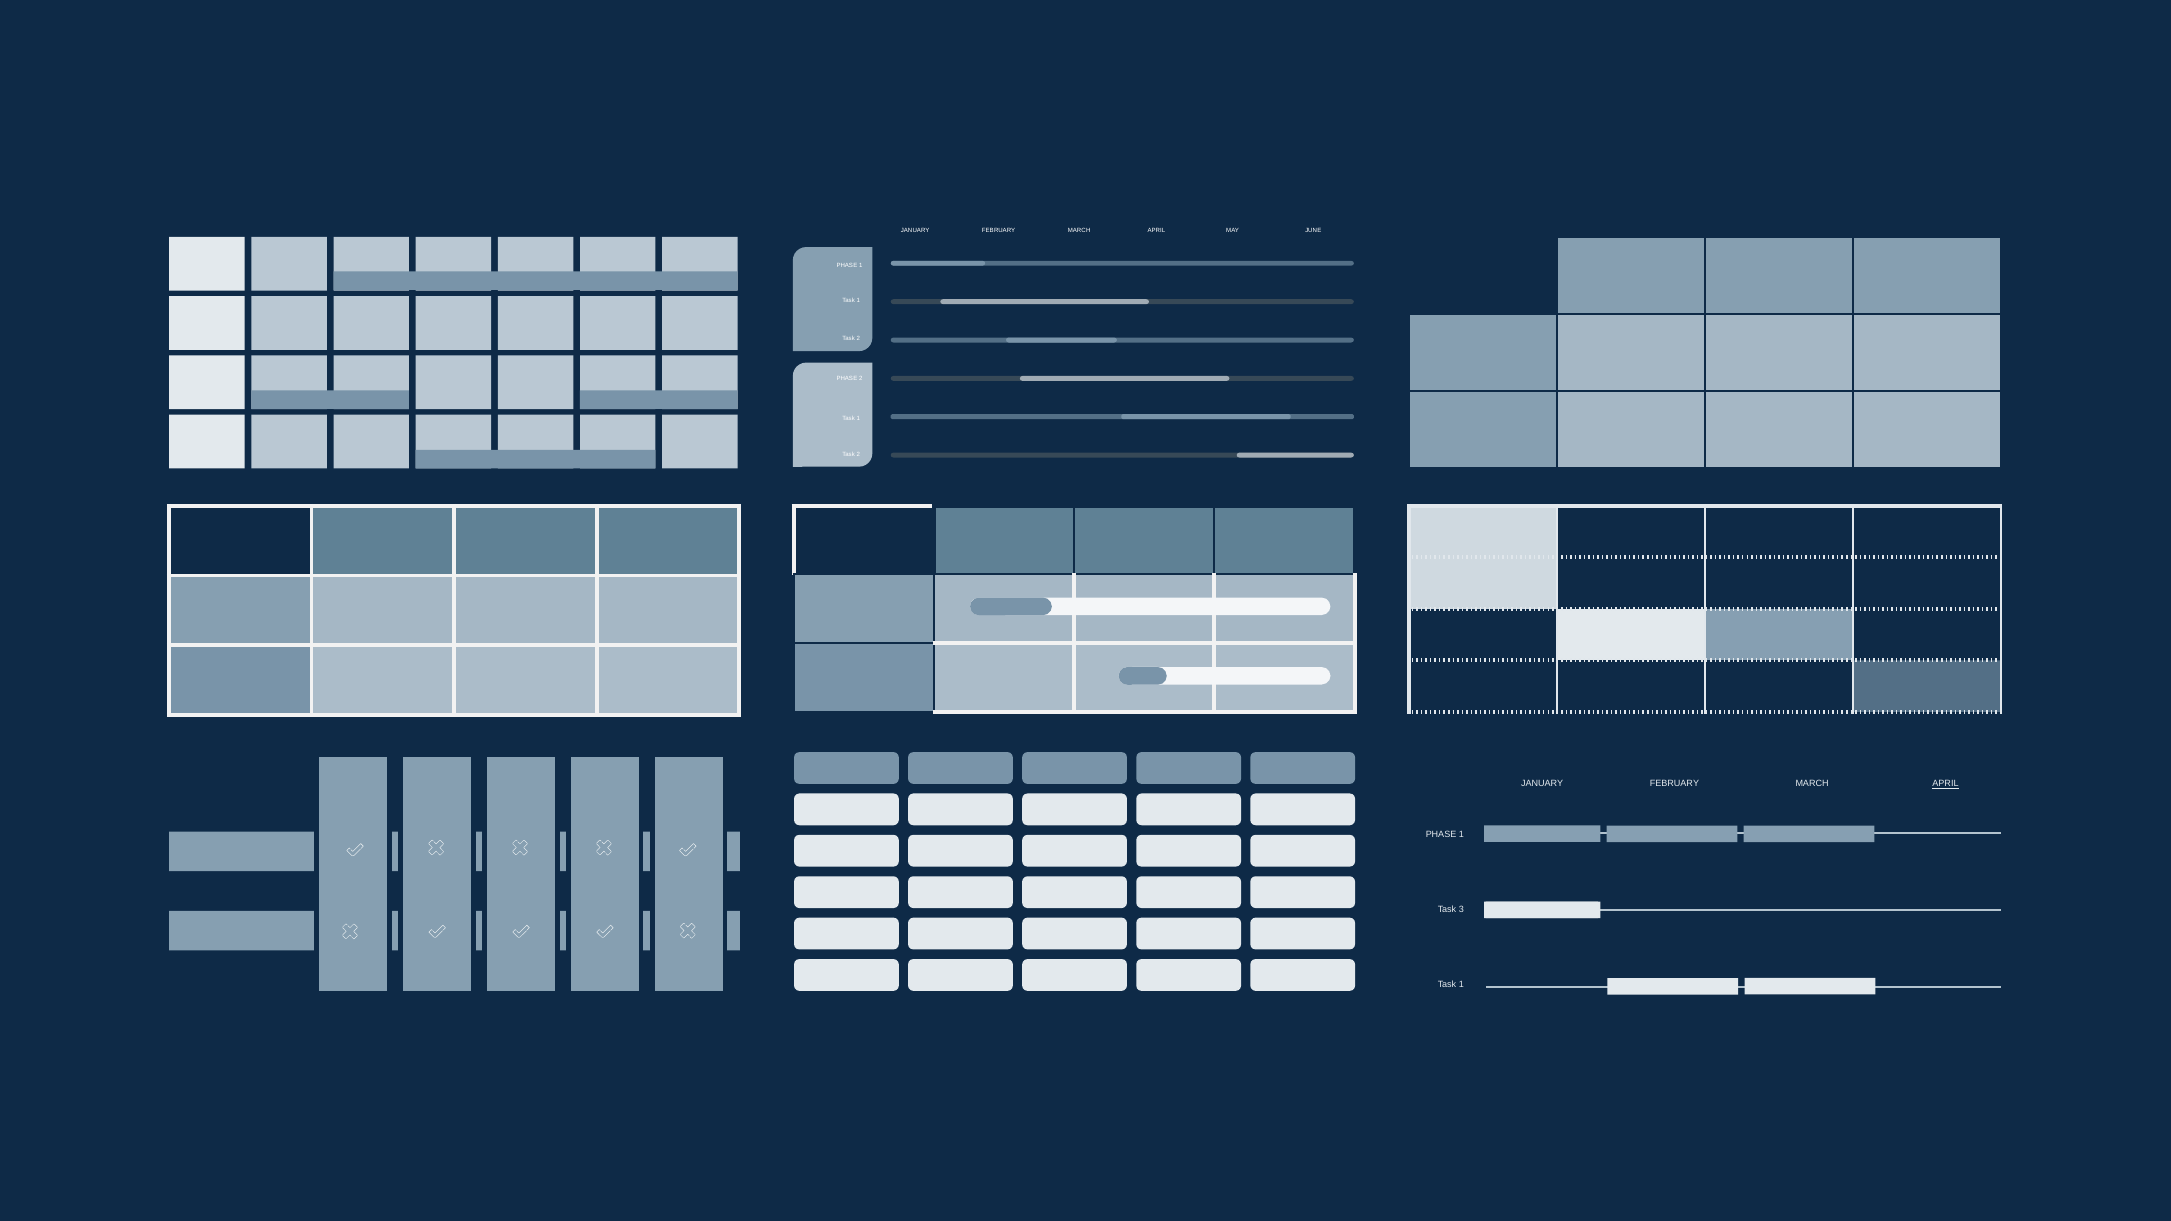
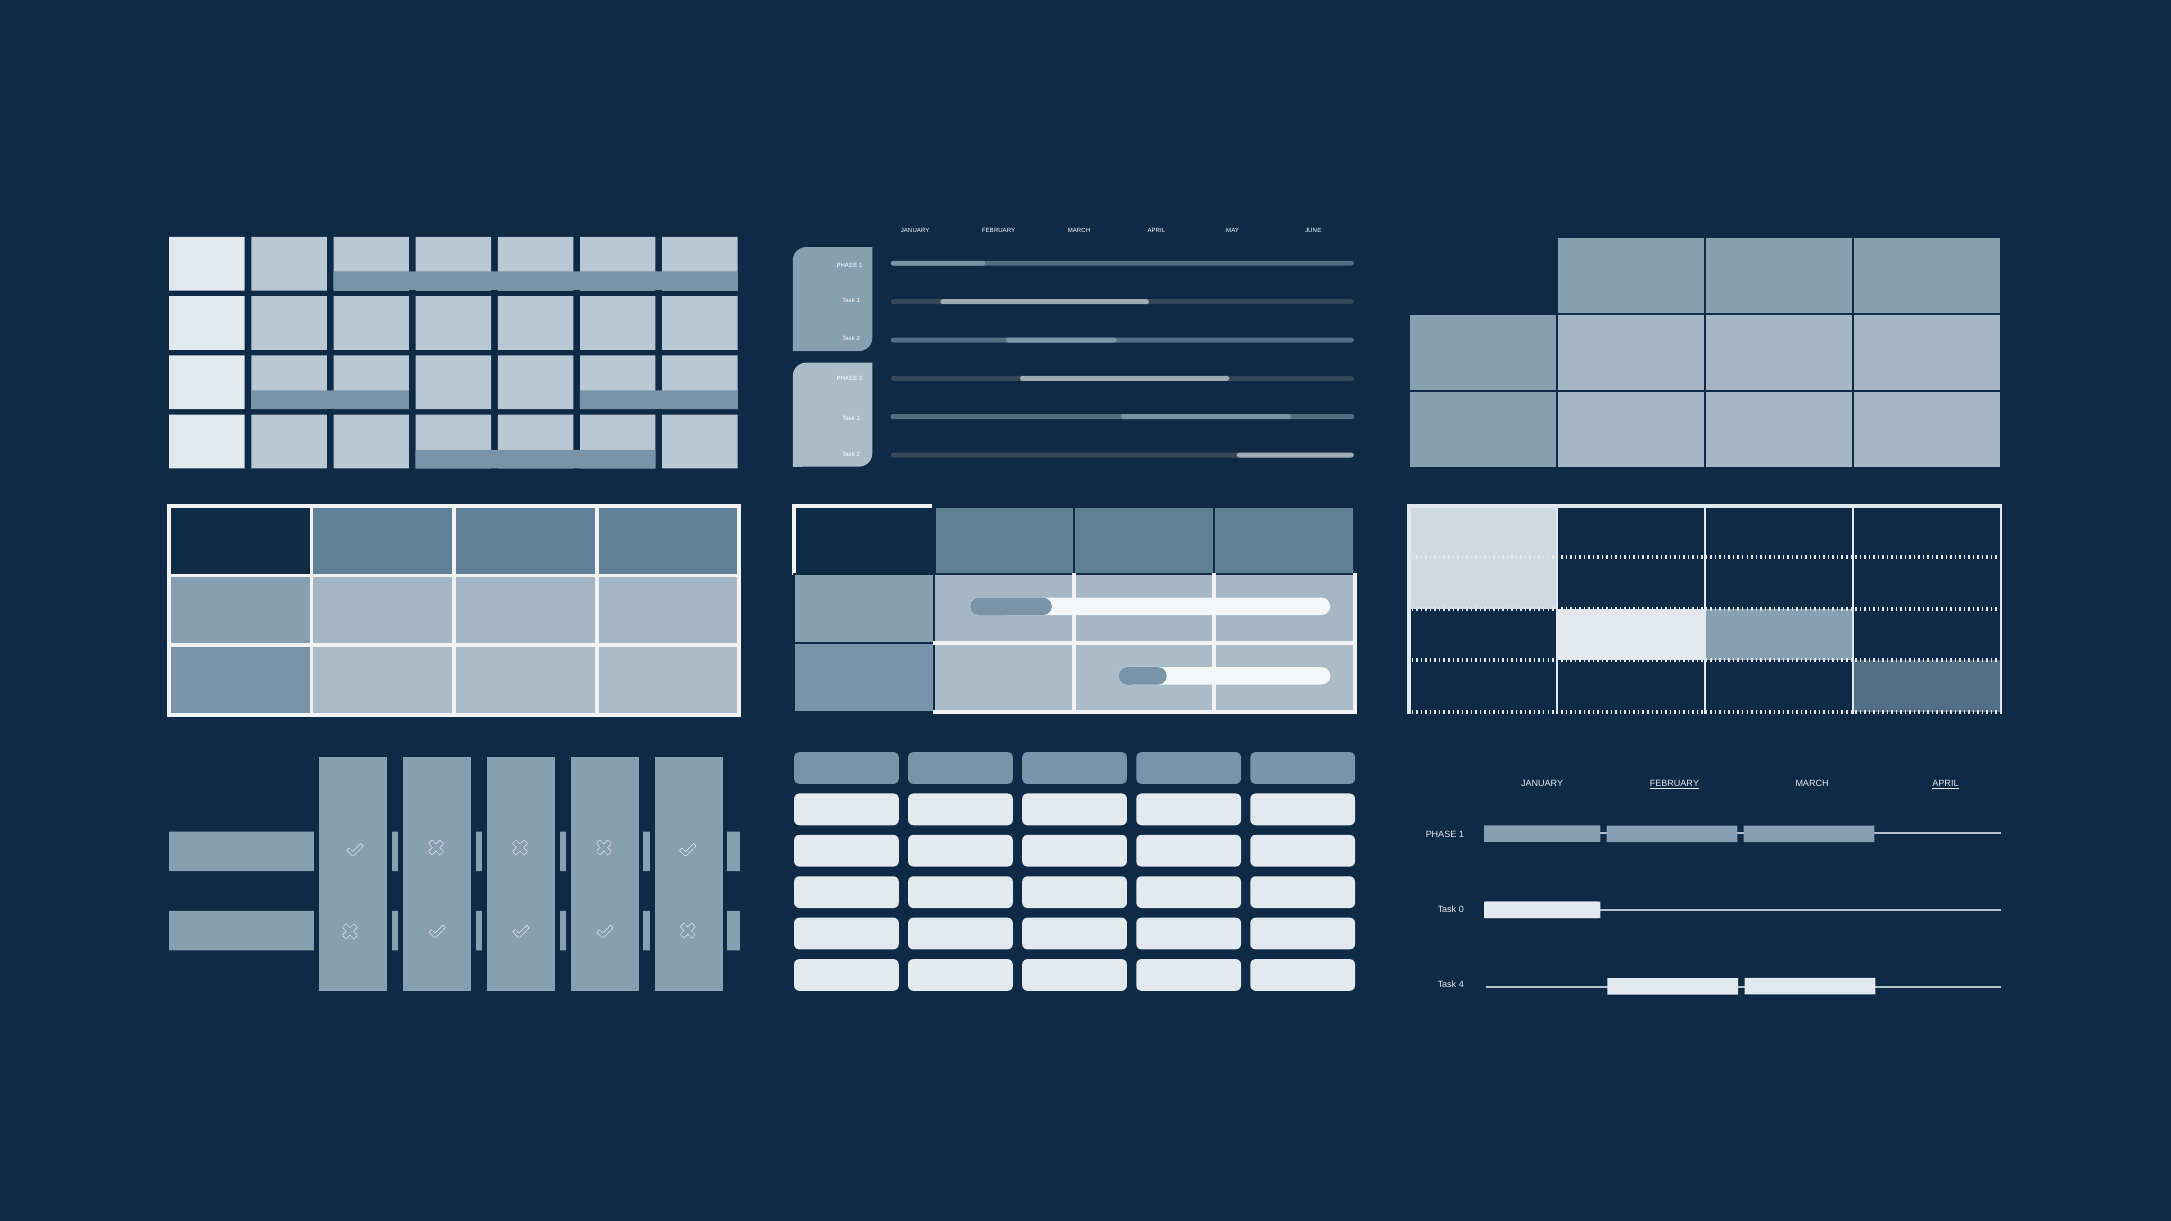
FEBRUARY underline: none -> present (1674, 784)
3: 3 -> 0 (1461, 909)
1: 1 -> 4 (1461, 984)
